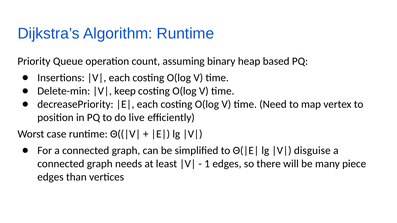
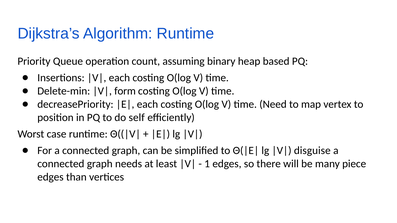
keep: keep -> form (125, 91)
live: live -> self (137, 118)
